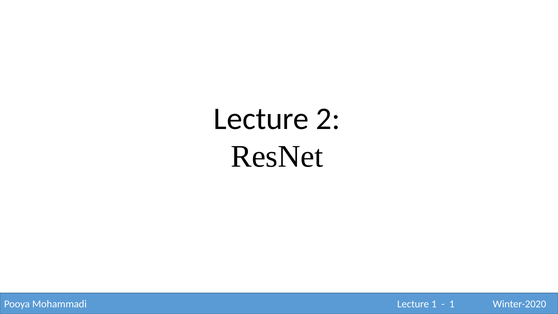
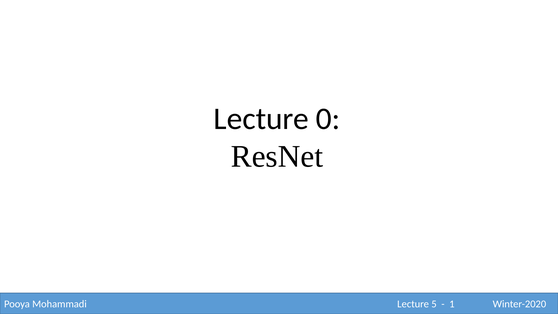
2: 2 -> 0 (328, 119)
Lecture 1: 1 -> 5 (434, 304)
